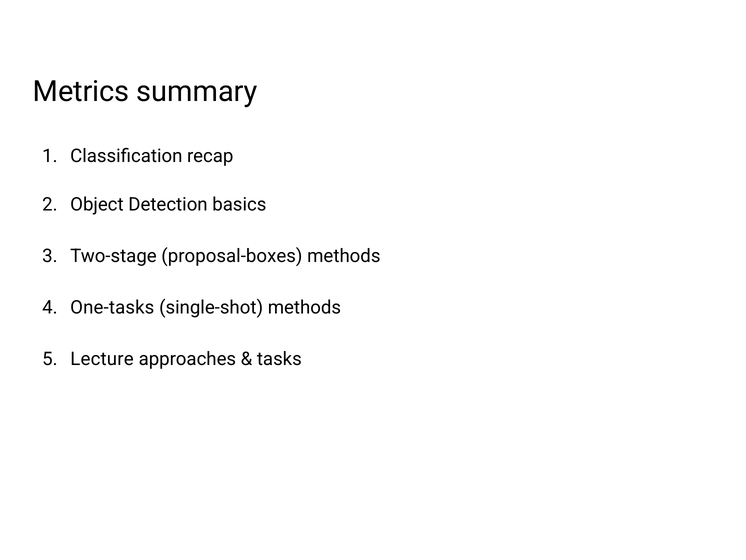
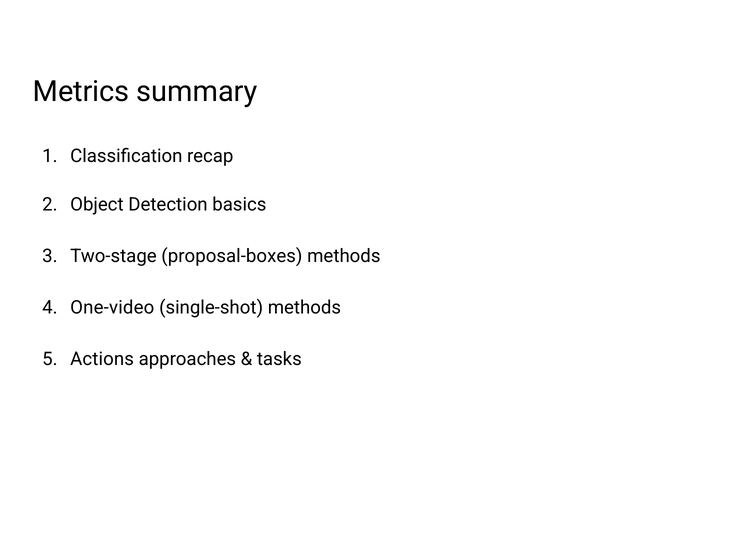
One-tasks: One-tasks -> One-video (112, 307)
Lecture: Lecture -> Actions (102, 359)
